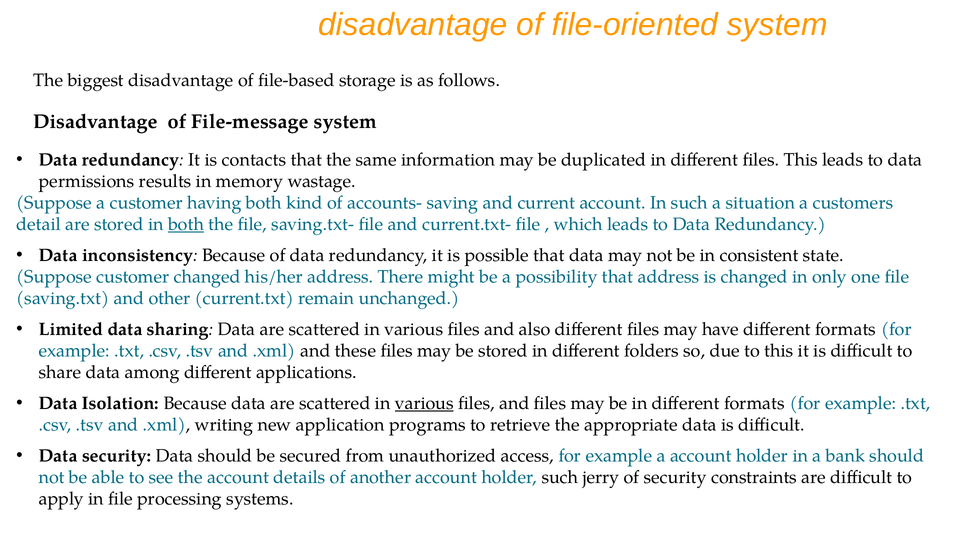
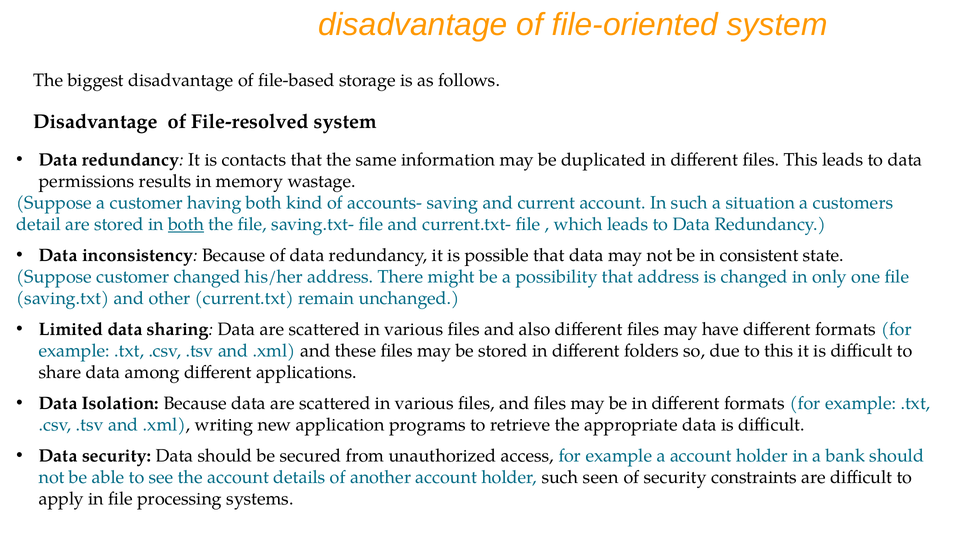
File-message: File-message -> File-resolved (250, 122)
various underline: present -> none (424, 403)
jerry: jerry -> seen (601, 477)
